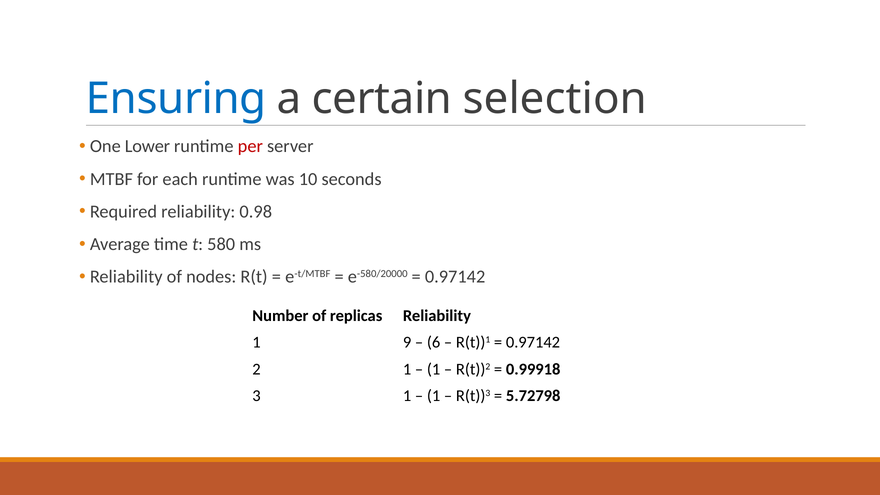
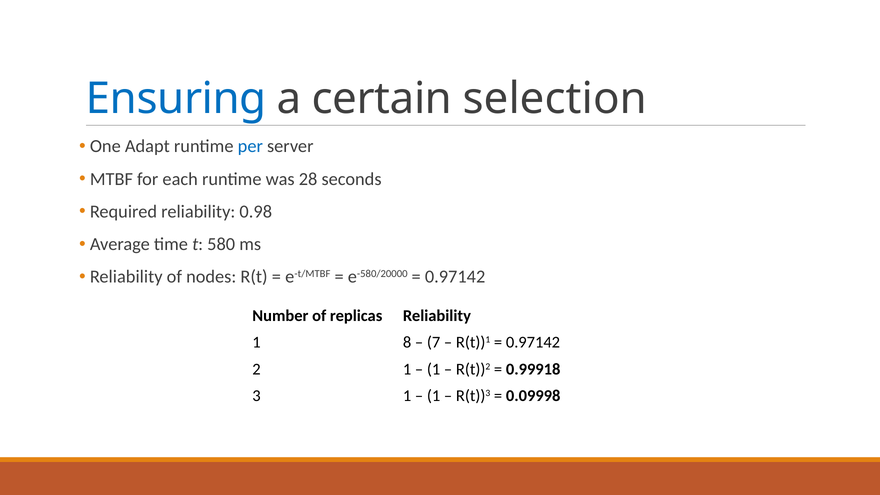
Lower: Lower -> Adapt (147, 146)
per colour: red -> blue (250, 146)
10: 10 -> 28 (308, 179)
9: 9 -> 8 (407, 342)
6: 6 -> 7 (434, 342)
5.72798: 5.72798 -> 0.09998 (533, 396)
